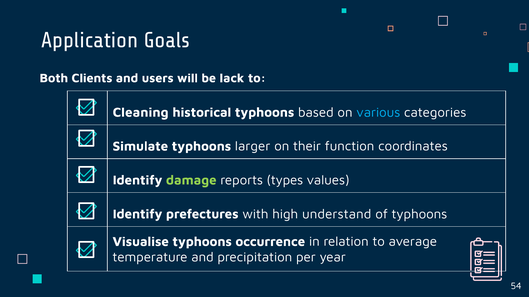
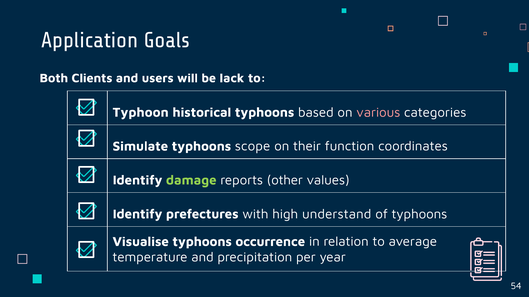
Cleaning: Cleaning -> Typhoon (141, 113)
various colour: light blue -> pink (378, 113)
larger: larger -> scope (253, 147)
types: types -> other (285, 180)
